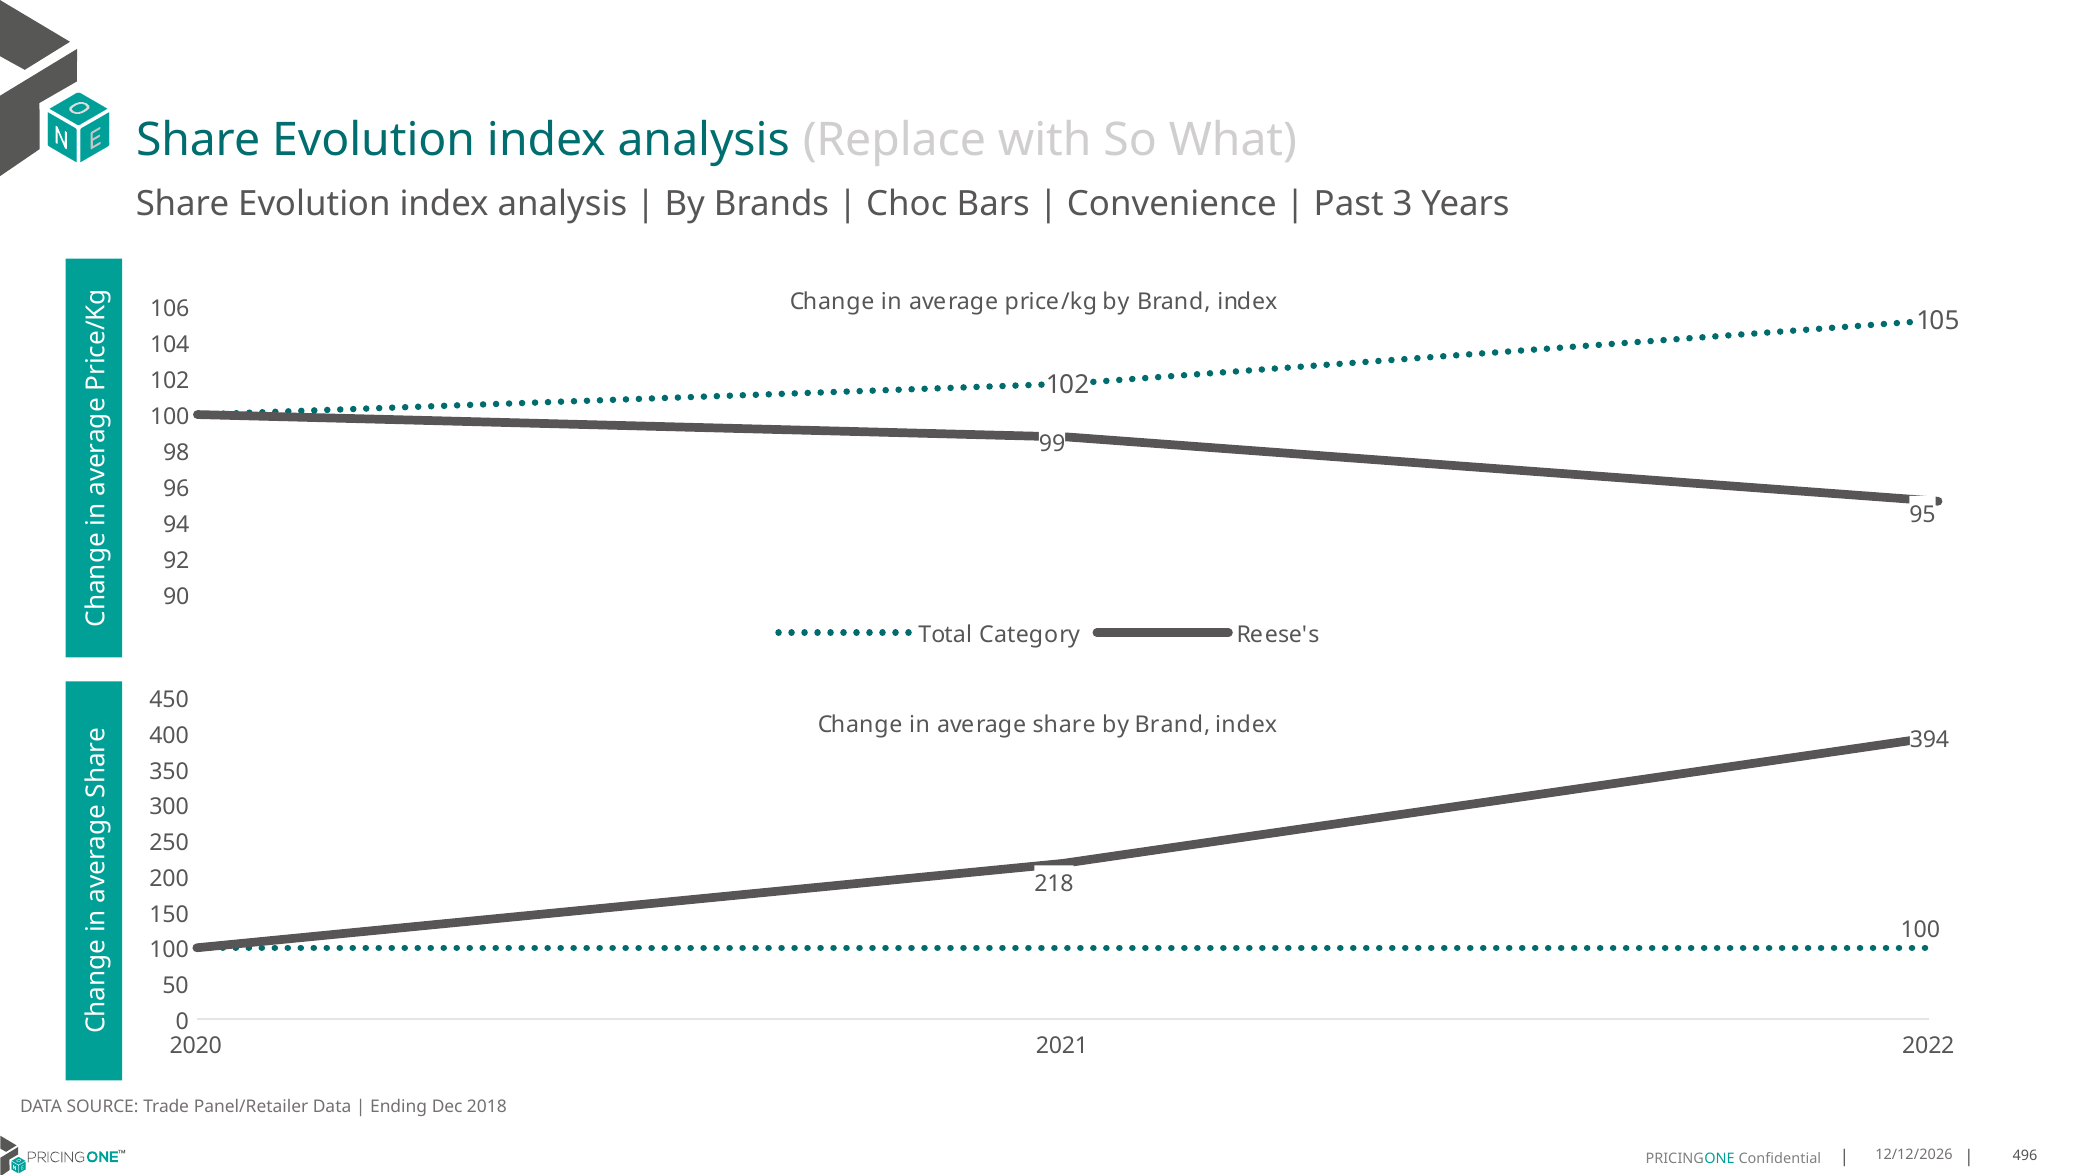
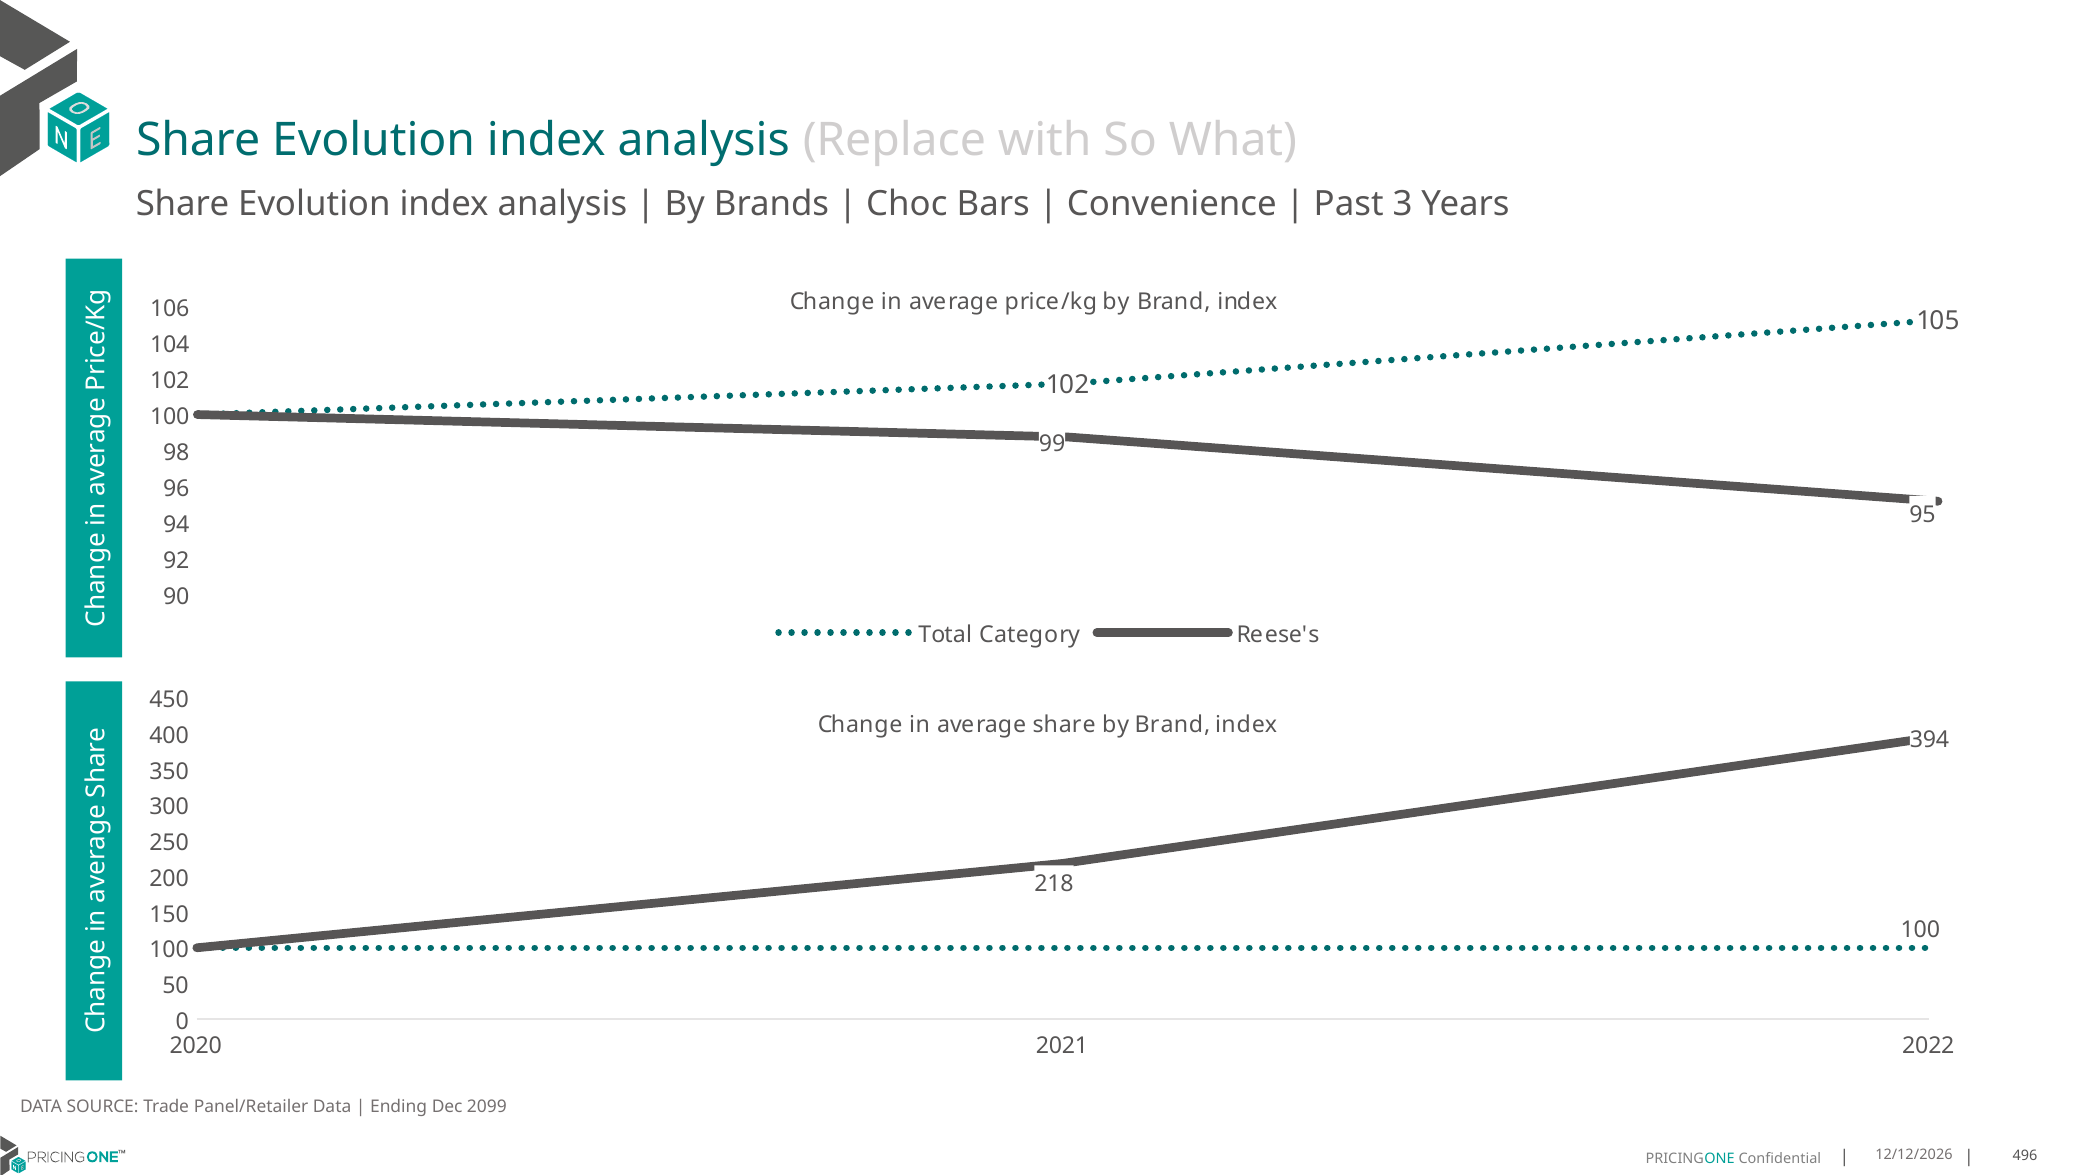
2018: 2018 -> 2099 (487, 1107)
